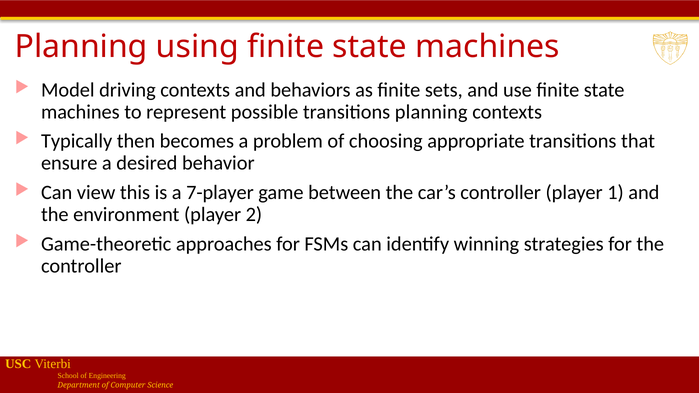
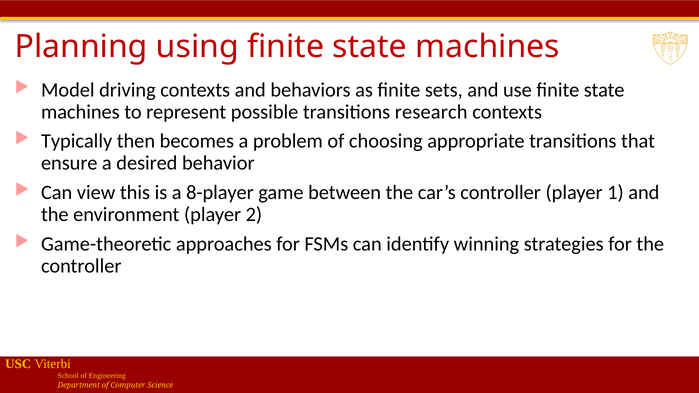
transitions planning: planning -> research (431, 112)
7-player: 7-player -> 8-player (220, 193)
